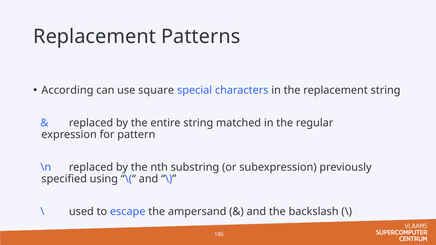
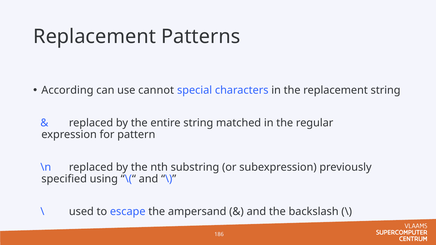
square: square -> cannot (156, 90)
